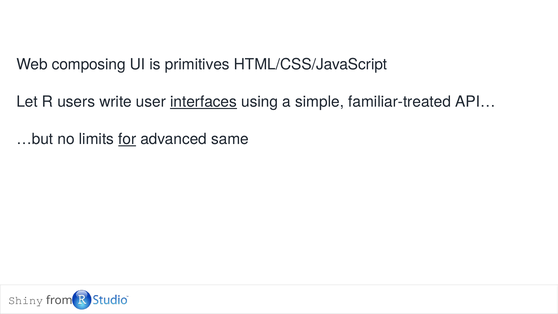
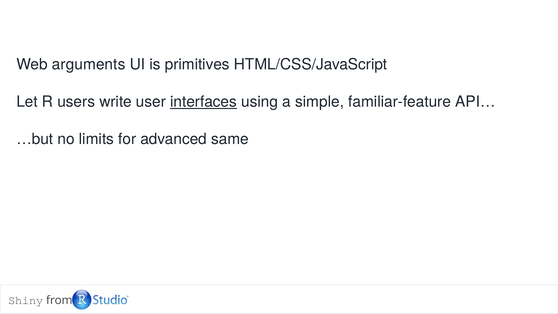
composing: composing -> arguments (89, 64)
familiar-treated: familiar-treated -> familiar-feature (400, 102)
for underline: present -> none (127, 139)
